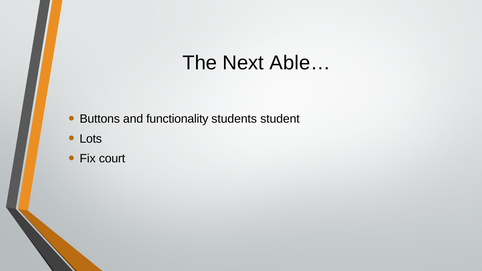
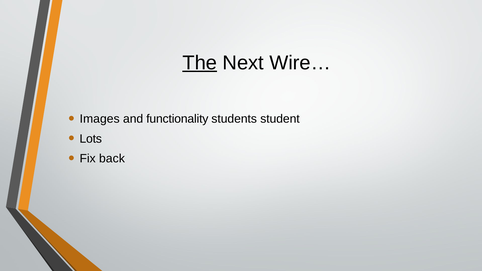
The underline: none -> present (200, 63)
Able…: Able… -> Wire… (300, 63)
Buttons: Buttons -> Images (100, 119)
court: court -> back (112, 159)
